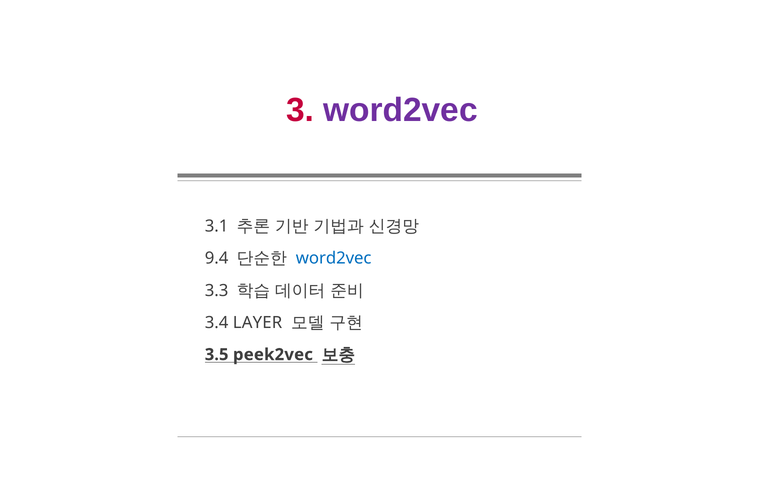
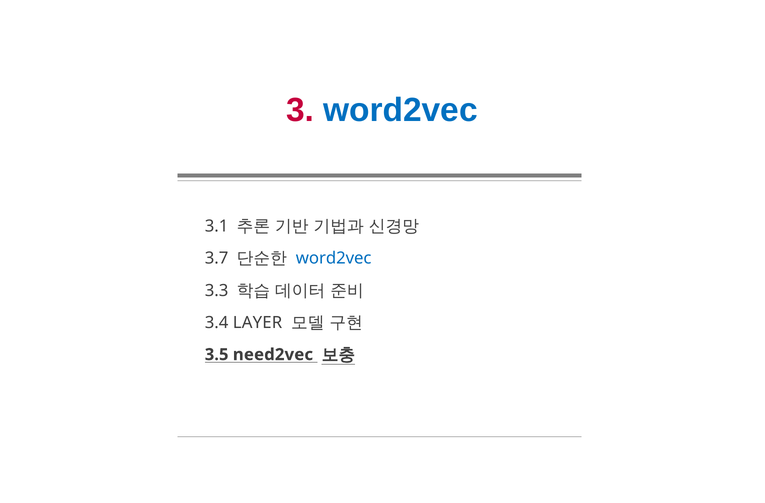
word2vec colour: purple -> blue (401, 110)
9.4: 9.4 -> 3.7 (217, 258)
peek2vec: peek2vec -> need2vec (273, 354)
